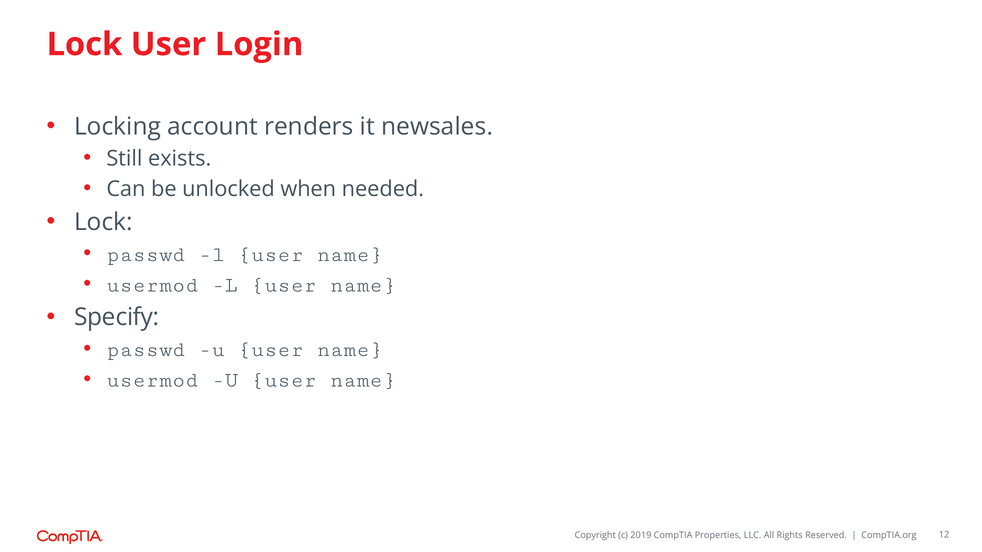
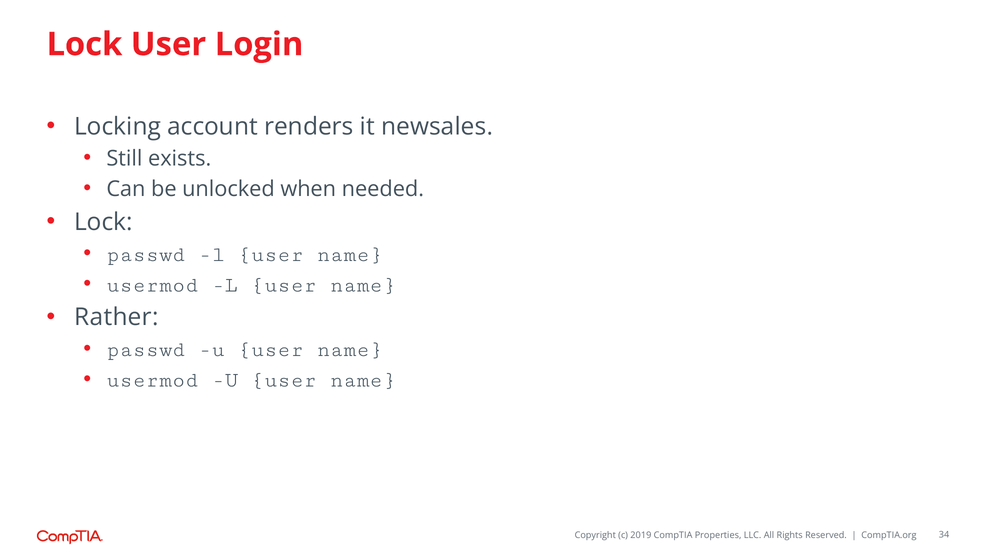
Specify: Specify -> Rather (116, 318)
12: 12 -> 34 (944, 535)
